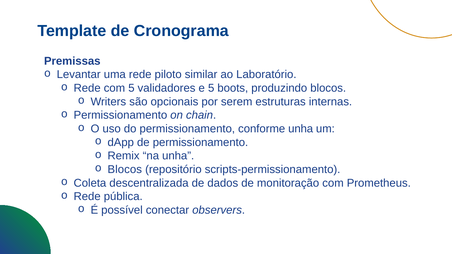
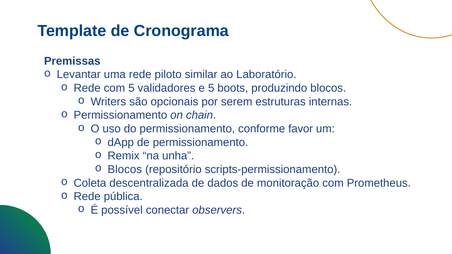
conforme unha: unha -> favor (301, 129)
